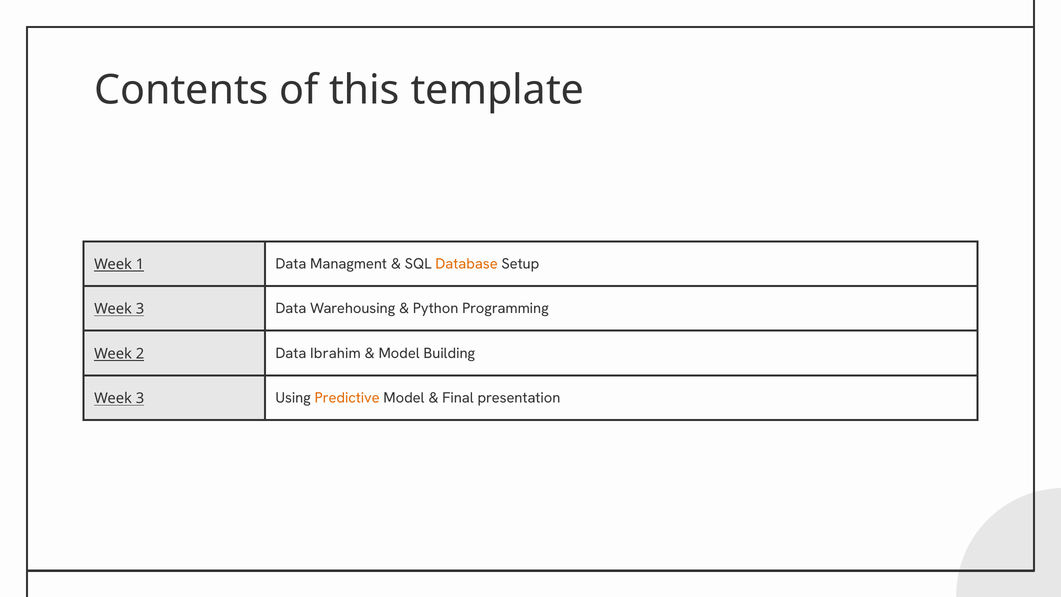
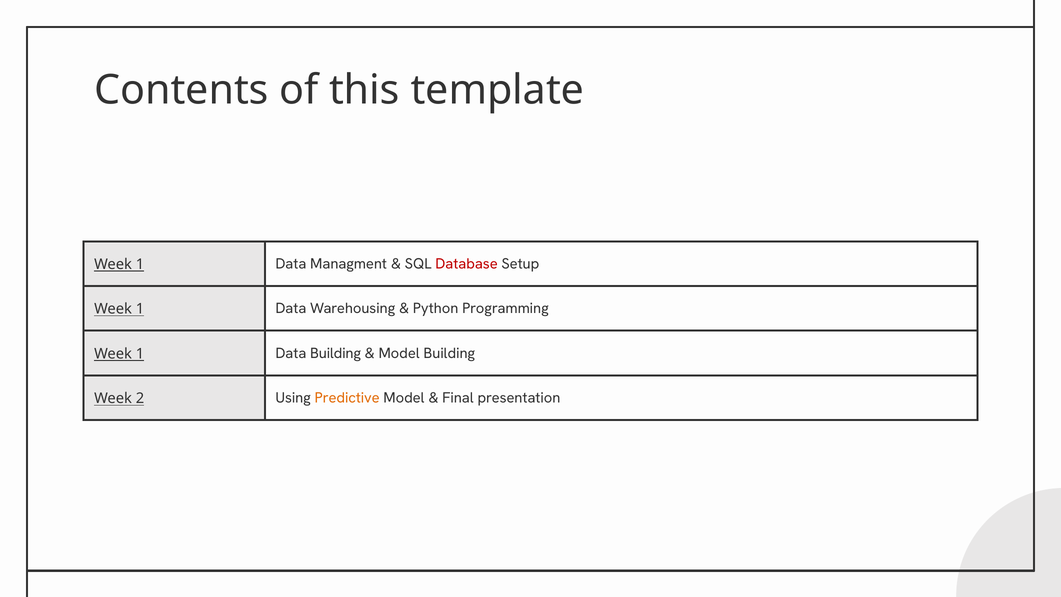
Database colour: orange -> red (467, 264)
3: 3 -> 1 (140, 309)
2: 2 -> 1 (140, 354)
Data Ibrahim: Ibrahim -> Building (336, 353)
3: 3 -> 2 (140, 398)
